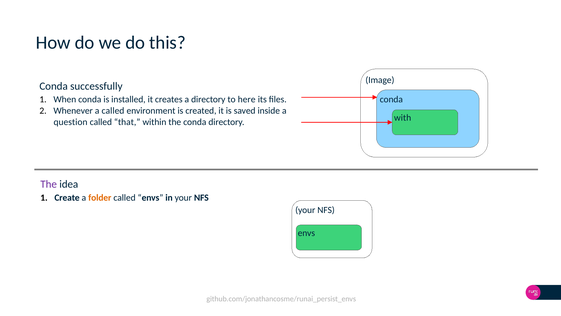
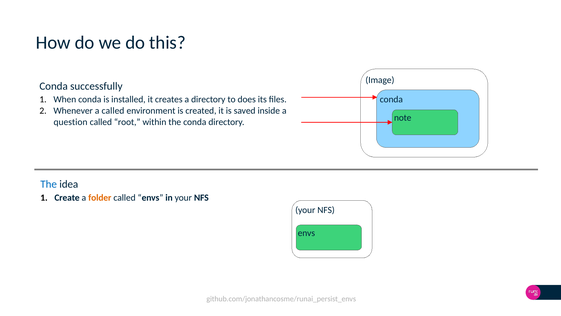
here: here -> does (247, 99)
with: with -> note (403, 118)
that: that -> root (127, 122)
The colour: purple -> blue (49, 184)
